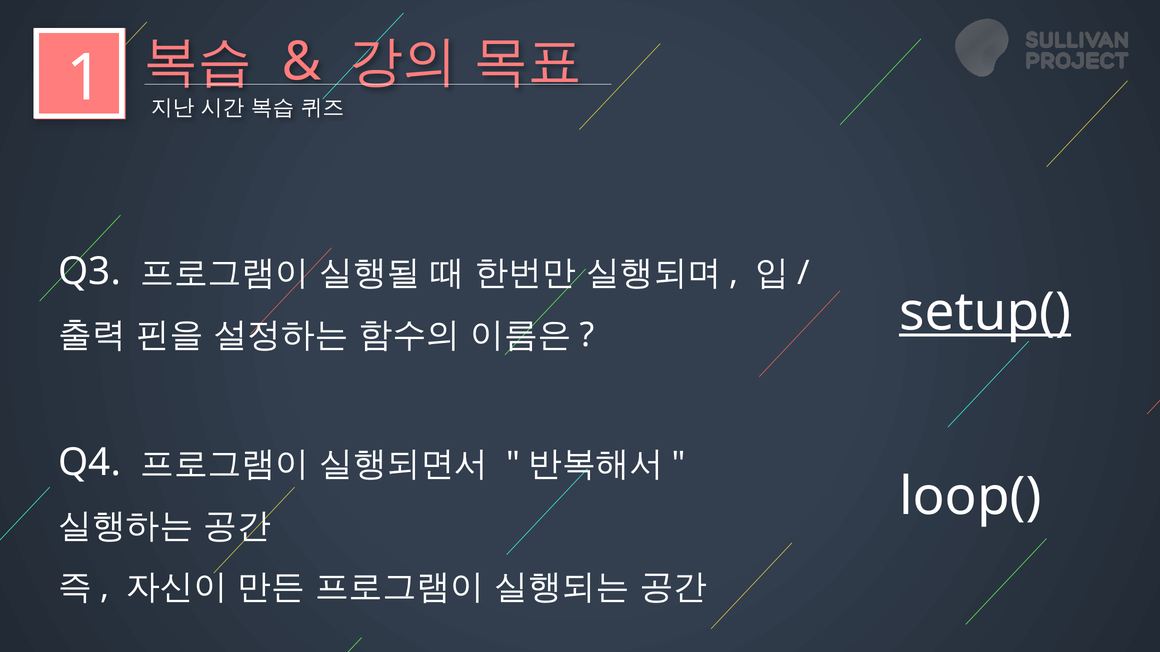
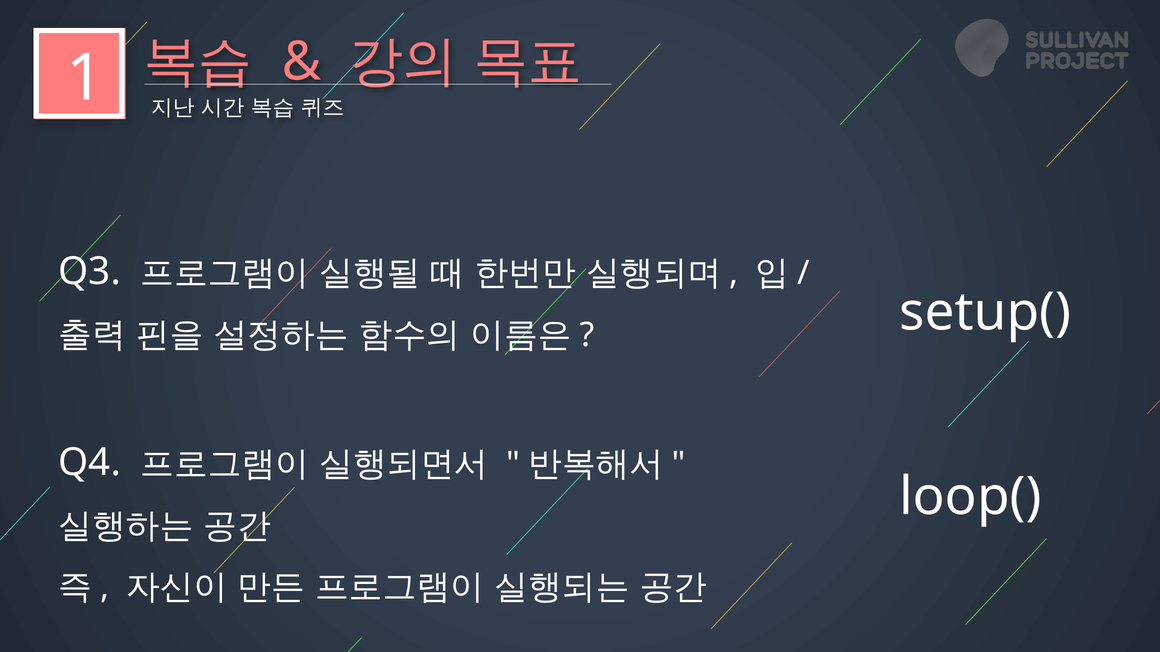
setup( underline: present -> none (985, 312)
